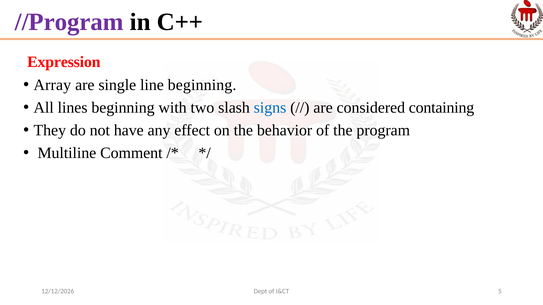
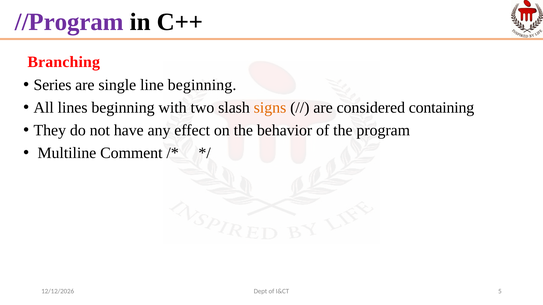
Expression: Expression -> Branching (64, 62)
Array: Array -> Series (52, 85)
signs colour: blue -> orange (270, 108)
